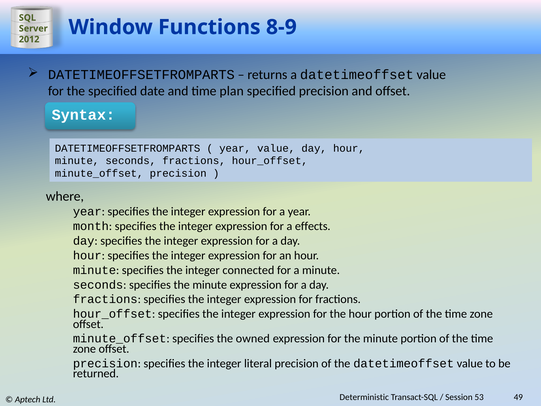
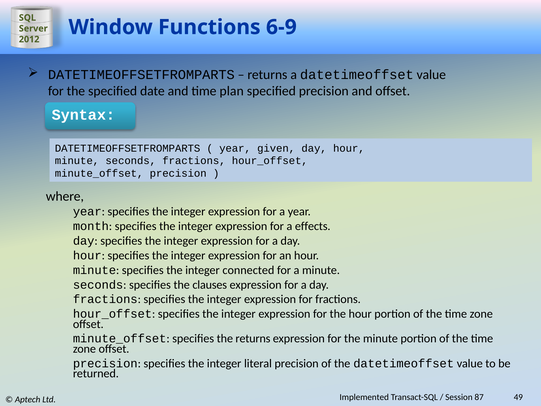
8-9: 8-9 -> 6-9 (281, 27)
year value: value -> given (276, 148)
specifies the minute: minute -> clauses (210, 285)
the owned: owned -> returns (253, 338)
Deterministic: Deterministic -> Implemented (364, 397)
53: 53 -> 87 (479, 397)
